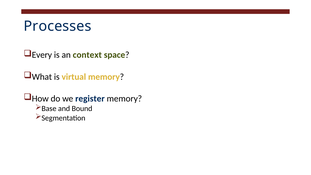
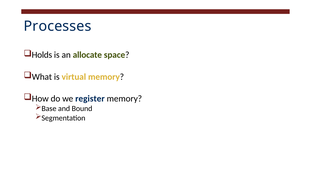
Every: Every -> Holds (42, 55)
context: context -> allocate (87, 55)
